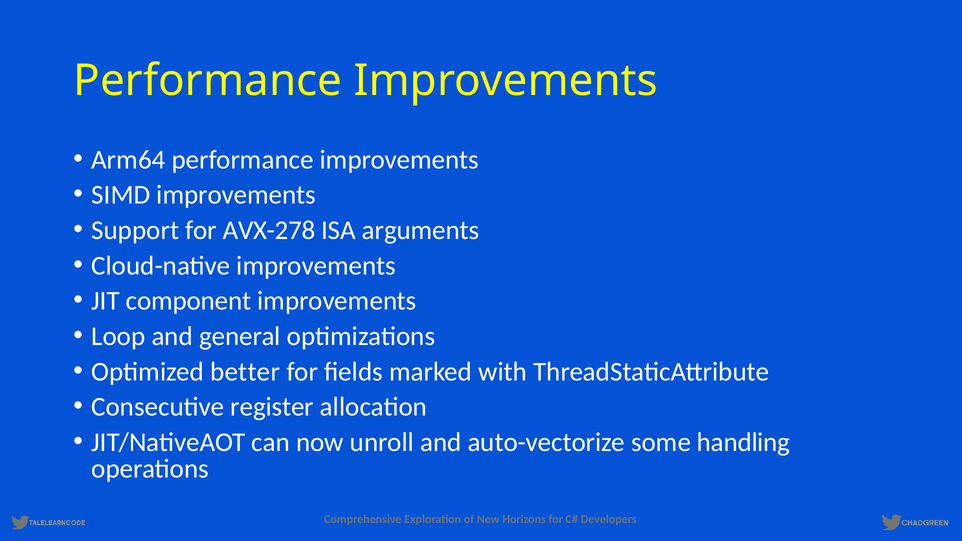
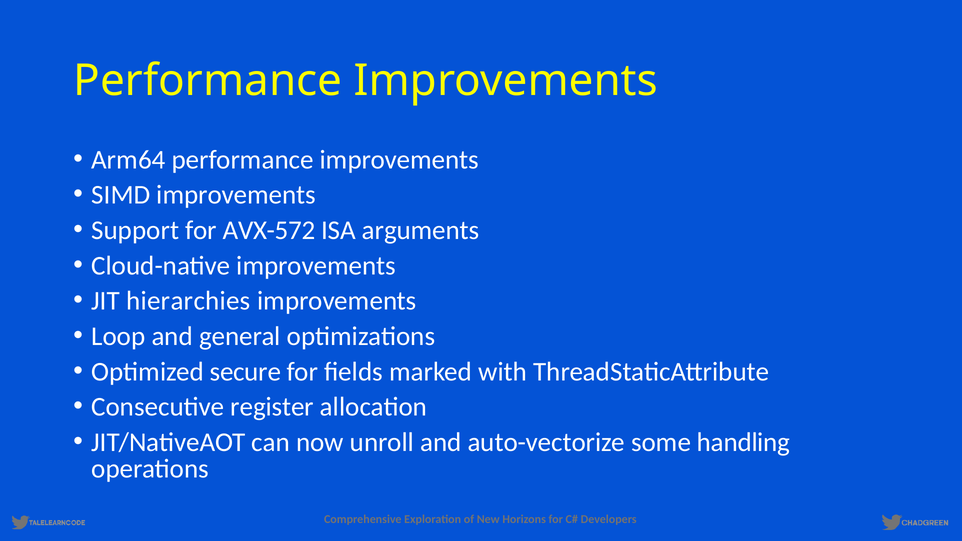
AVX-278: AVX-278 -> AVX-572 (269, 230)
component: component -> hierarchies (188, 301)
better: better -> secure (245, 372)
